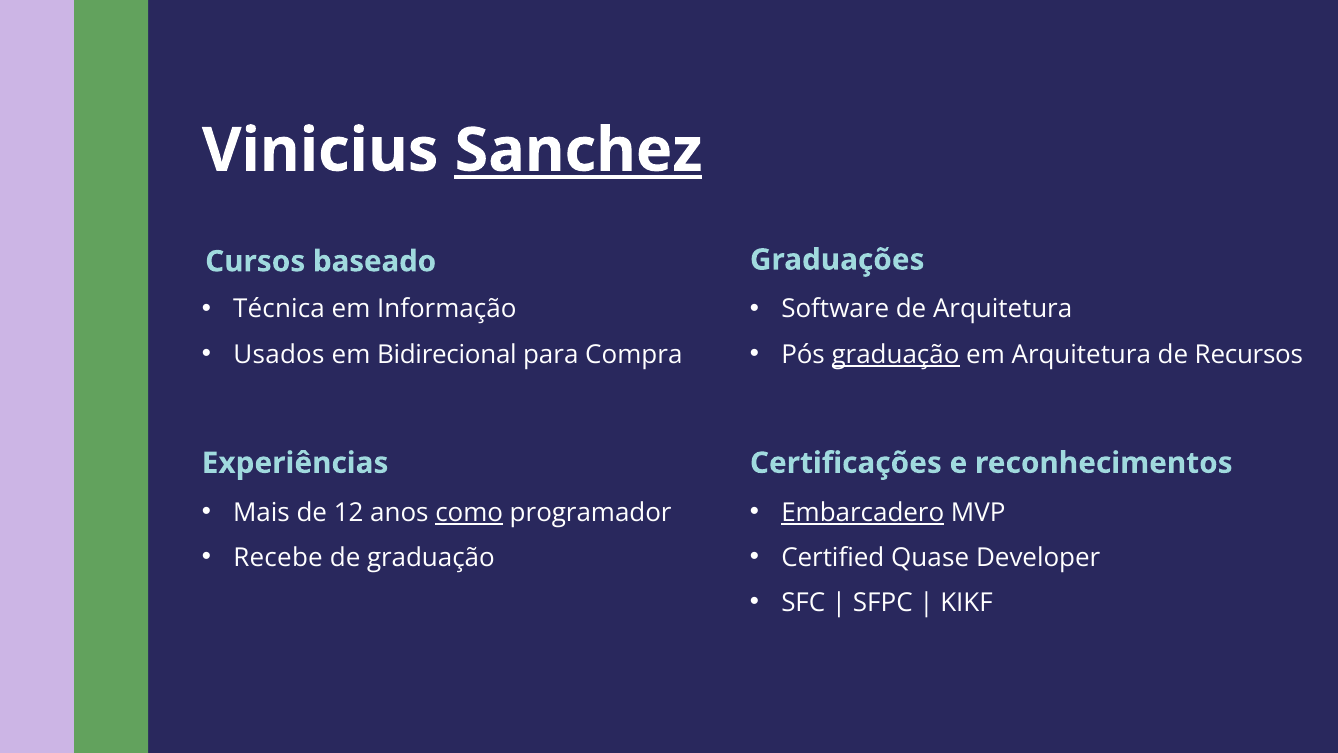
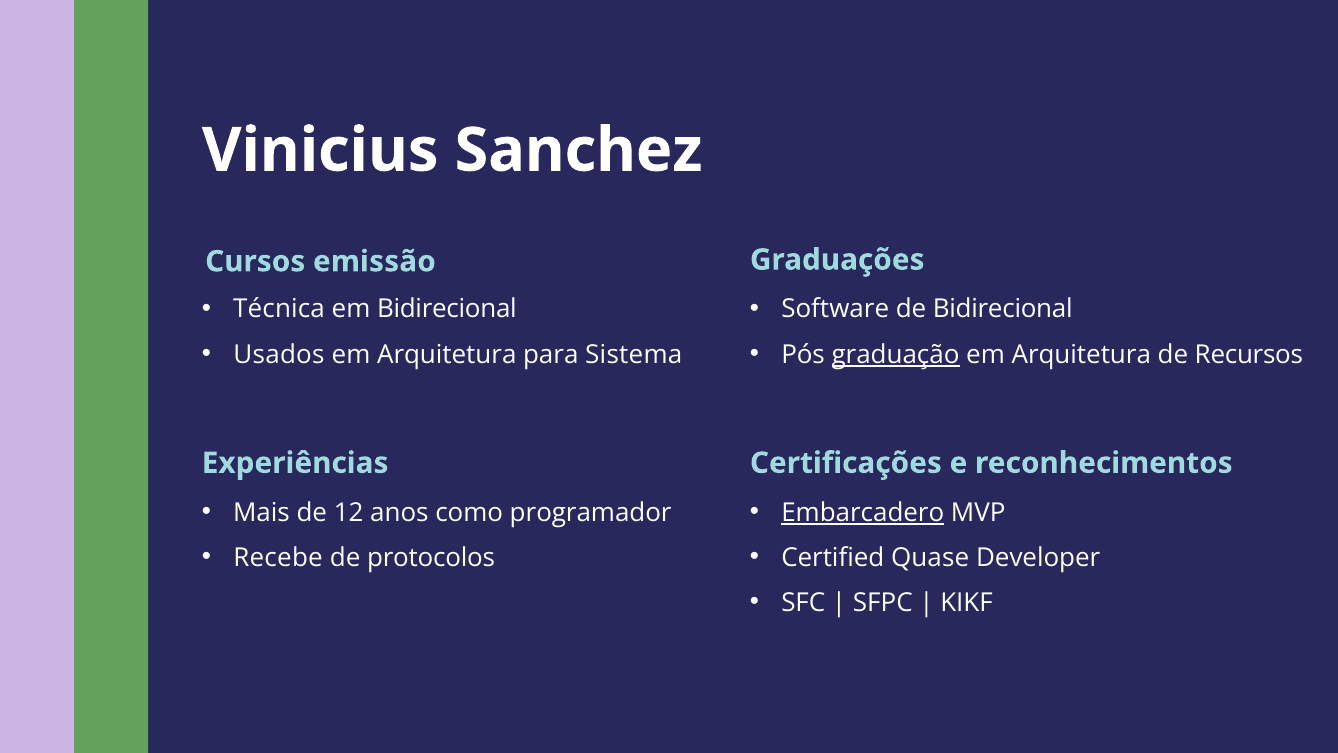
Sanchez underline: present -> none (579, 150)
baseado: baseado -> emissão (374, 261)
em Informação: Informação -> Bidirecional (447, 309)
de Arquitetura: Arquitetura -> Bidirecional (1003, 309)
Bidirecional: Bidirecional -> Arquitetura (447, 354)
Compra: Compra -> Sistema (634, 354)
como underline: present -> none (469, 512)
de graduação: graduação -> protocolos (431, 557)
